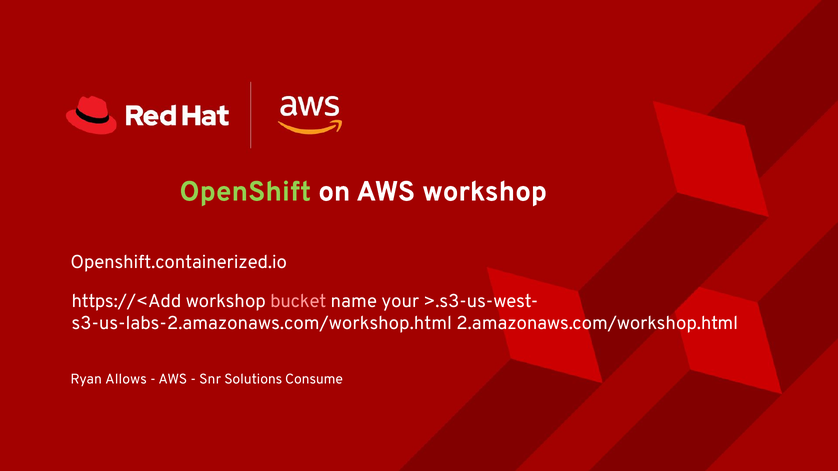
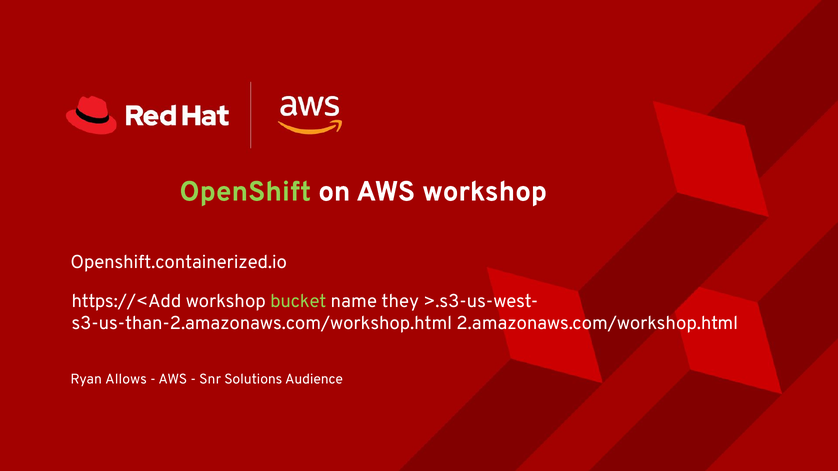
bucket colour: pink -> light green (298, 301)
your: your -> they (400, 301)
s3-us-labs-2.amazonaws.com/workshop.html: s3-us-labs-2.amazonaws.com/workshop.html -> s3-us-than-2.amazonaws.com/workshop.html (262, 324)
Consume: Consume -> Audience (314, 379)
